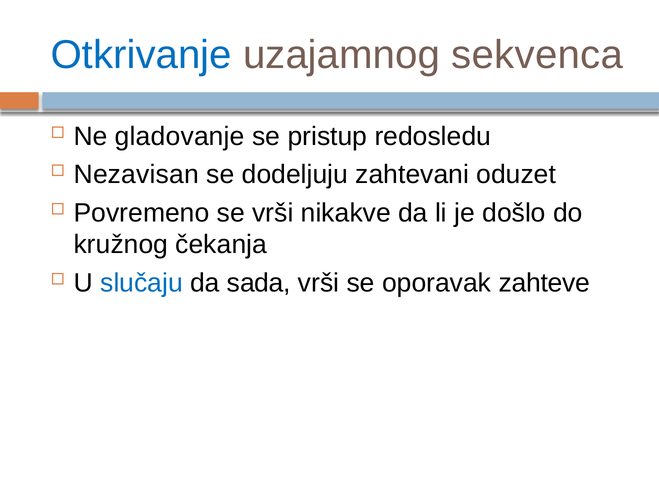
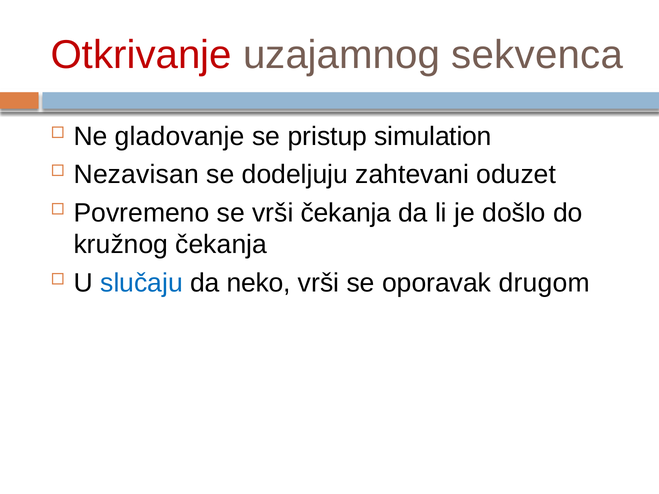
Otkrivanje colour: blue -> red (141, 55)
redosledu: redosledu -> simulation (433, 136)
vrši nikakve: nikakve -> čekanja (346, 213)
sada: sada -> neko (259, 283)
zahteve: zahteve -> drugom (544, 283)
